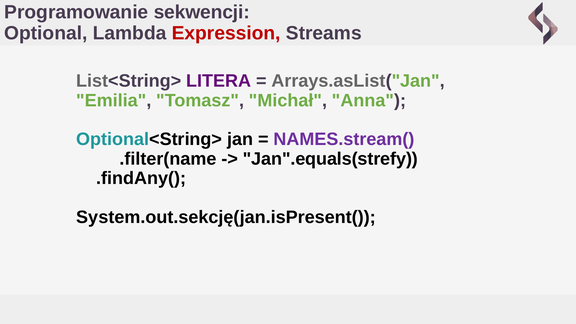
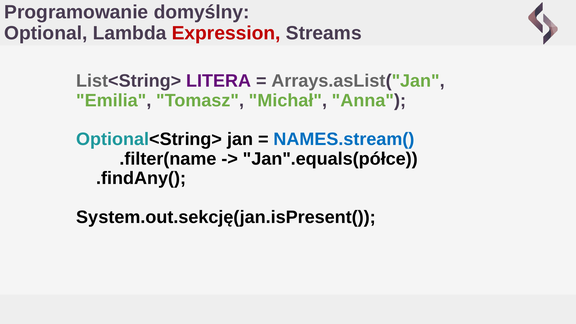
sekwencji: sekwencji -> domyślny (202, 12)
NAMES.stream( colour: purple -> blue (344, 139)
Jan".equals(strefy: Jan".equals(strefy -> Jan".equals(półce (330, 159)
